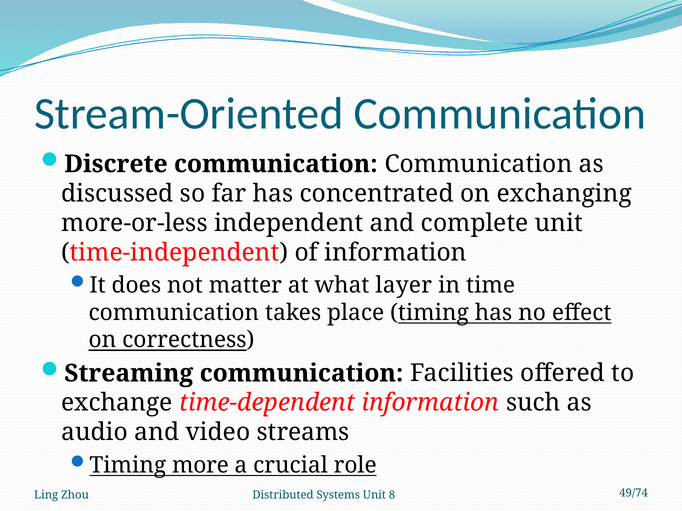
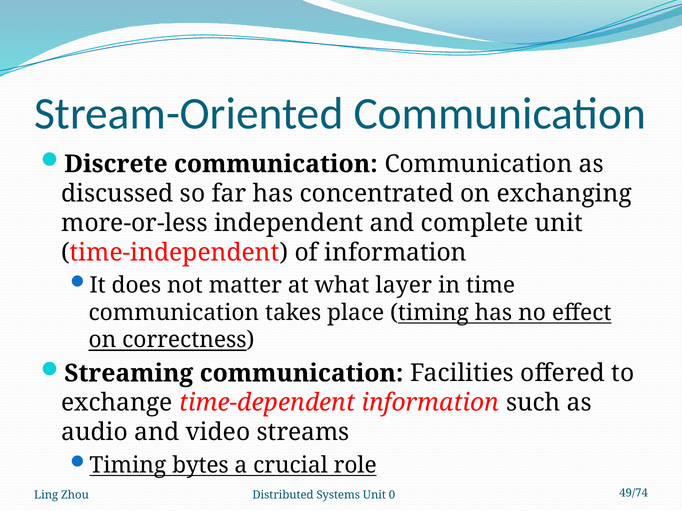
more: more -> bytes (200, 466)
8: 8 -> 0 (392, 495)
